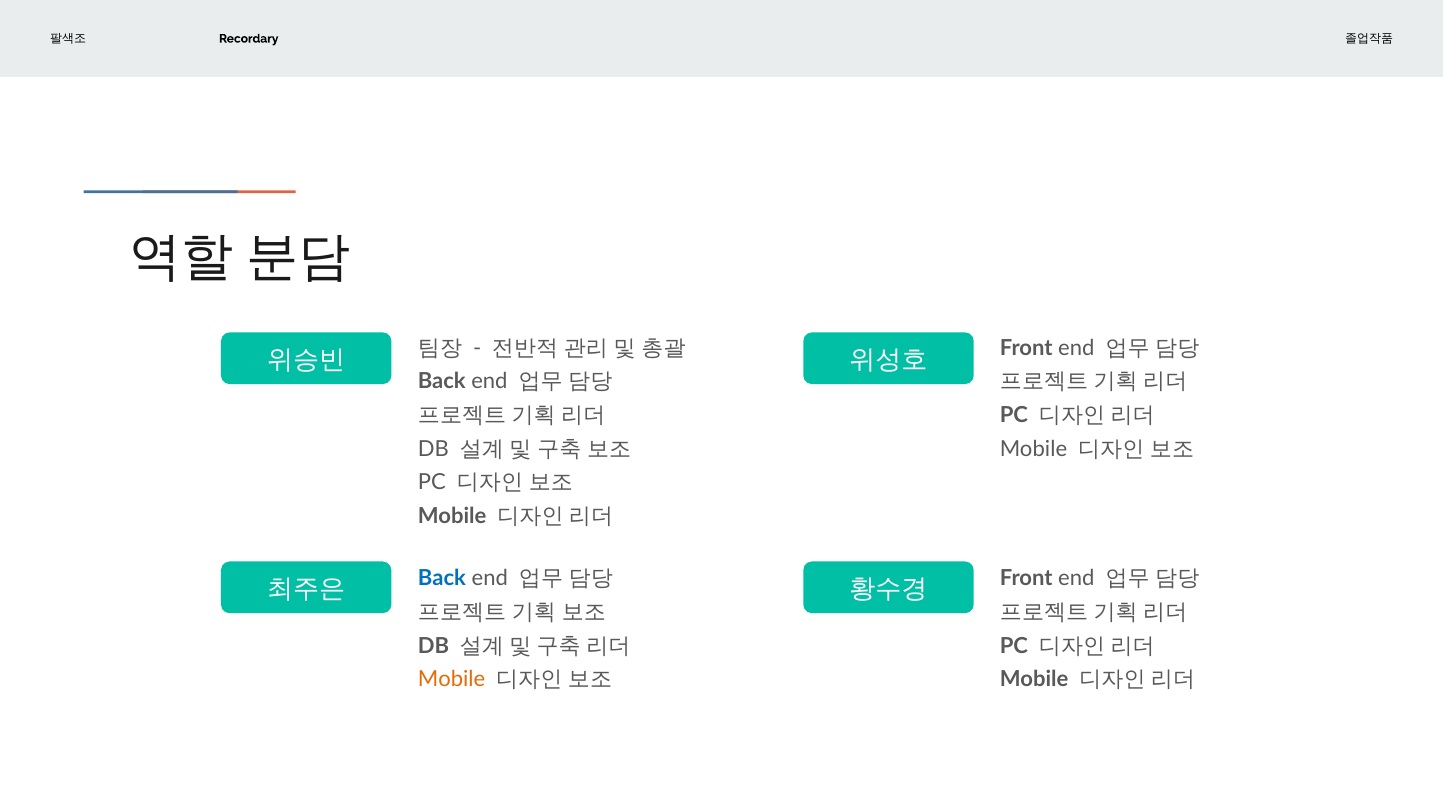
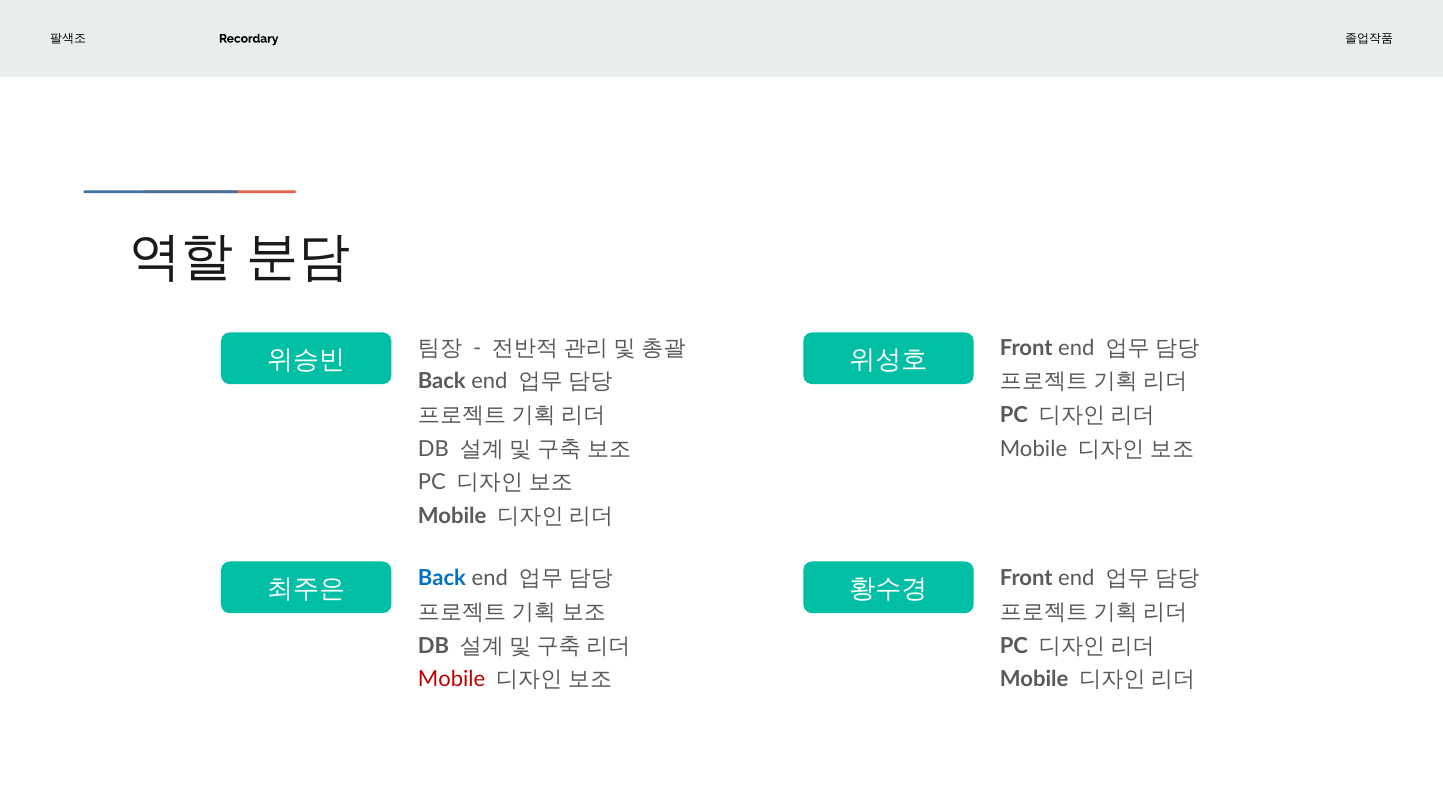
Mobile colour: orange -> red (452, 679)
